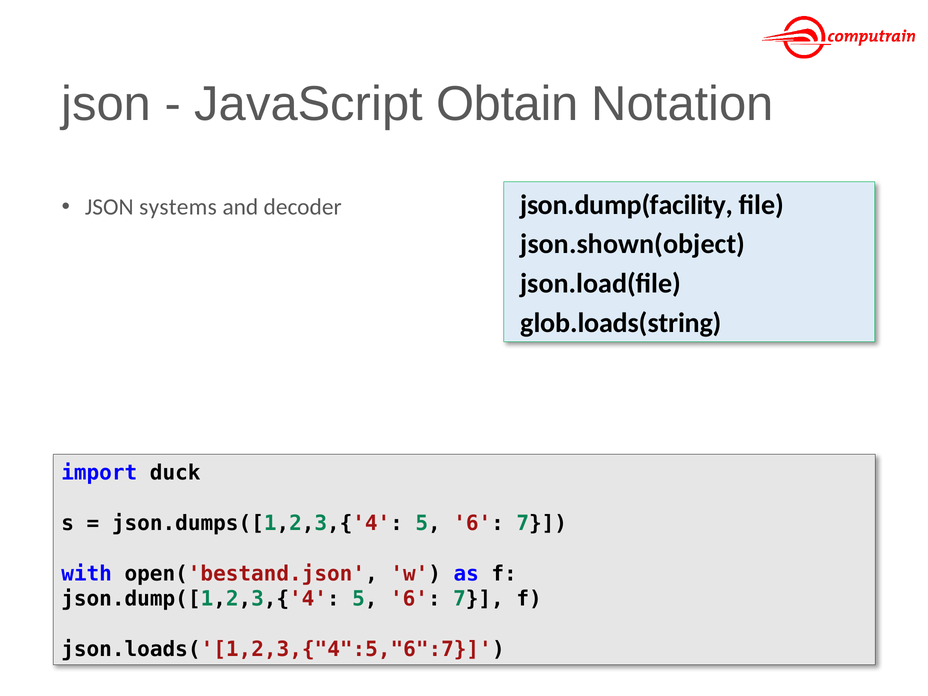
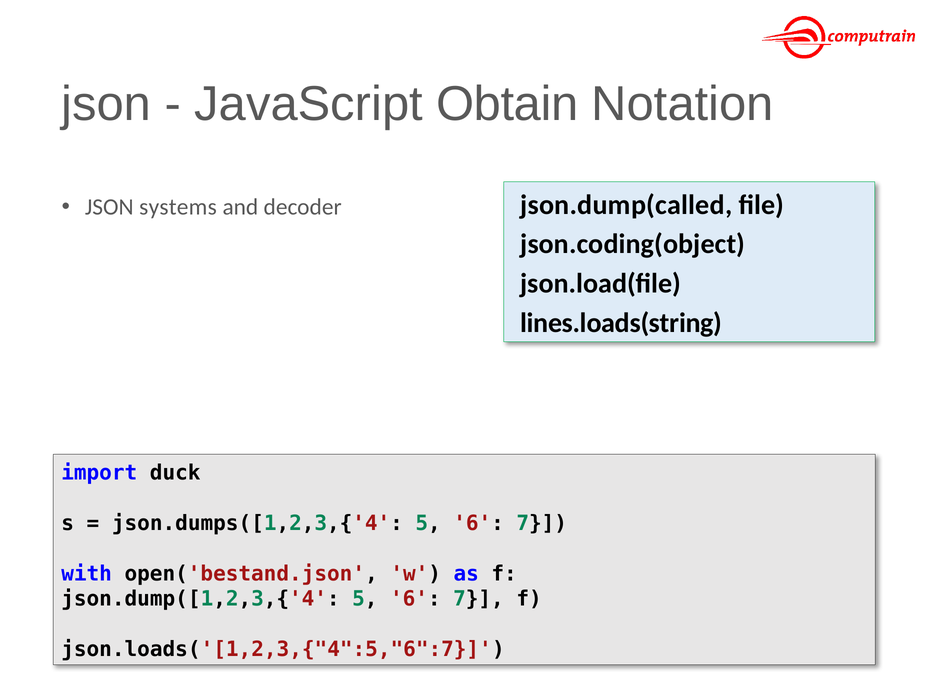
json.dump(facility: json.dump(facility -> json.dump(called (626, 205)
json.shown(object: json.shown(object -> json.coding(object (633, 244)
glob.loads(string: glob.loads(string -> lines.loads(string (621, 323)
